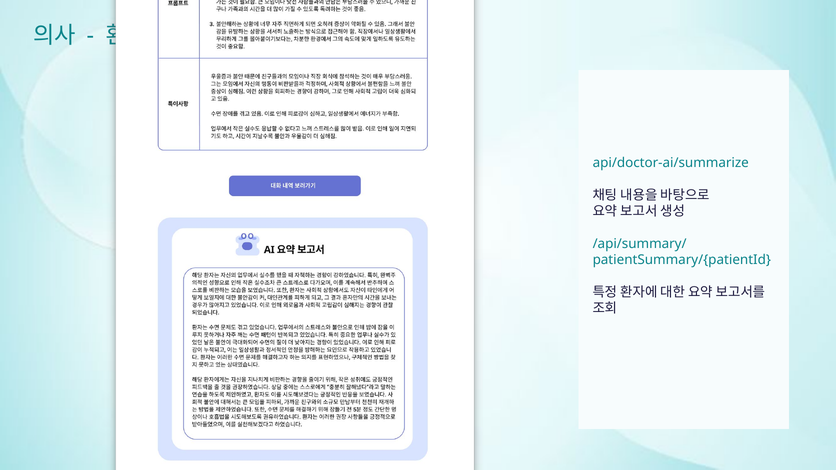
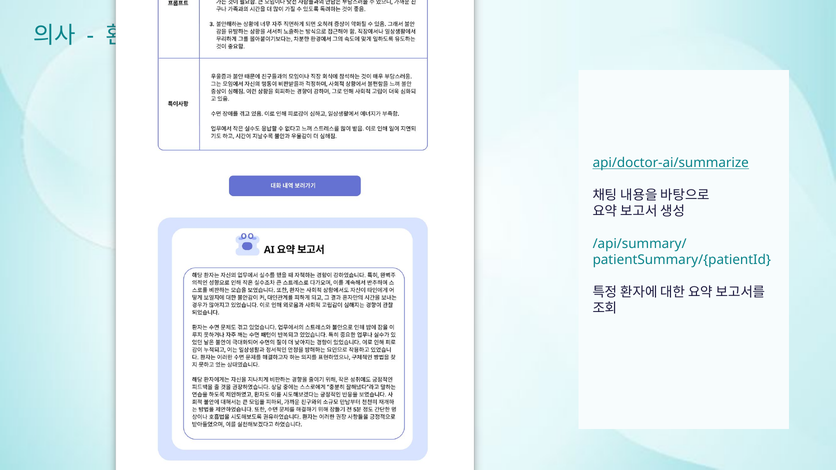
api/doctor-ai/summarize underline: none -> present (671, 163)
